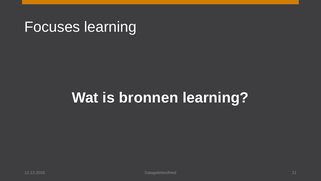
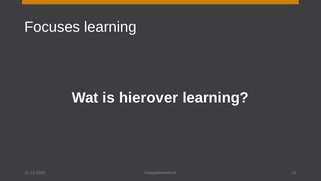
bronnen: bronnen -> hierover (149, 97)
